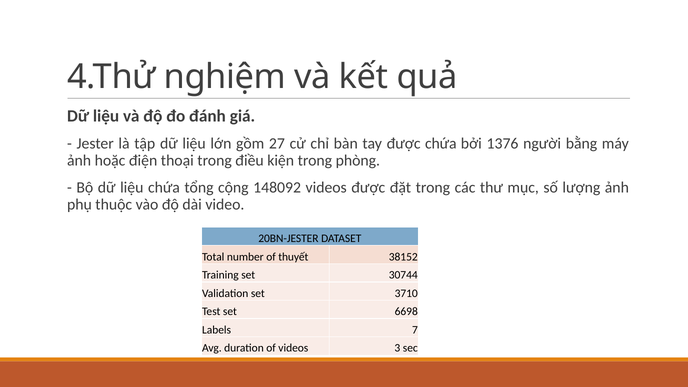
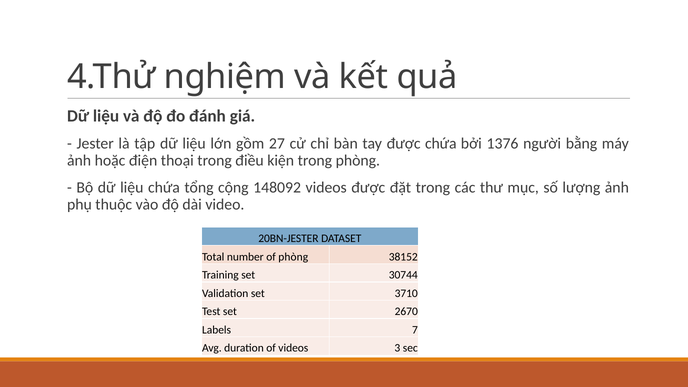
of thuyết: thuyết -> phòng (293, 257)
6698: 6698 -> 2670 (406, 312)
